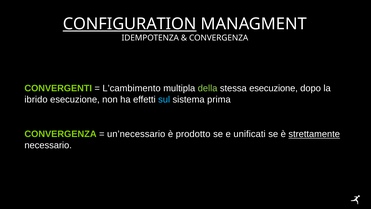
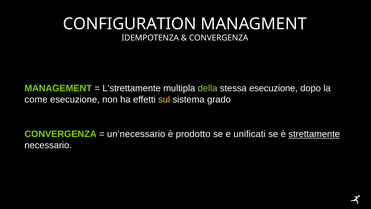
CONFIGURATION underline: present -> none (130, 24)
CONVERGENTI: CONVERGENTI -> MANAGEMENT (58, 88)
L’cambimento: L’cambimento -> L’strettamente (132, 88)
ibrido: ibrido -> come (36, 99)
sul colour: light blue -> yellow (164, 99)
prima: prima -> grado (219, 99)
